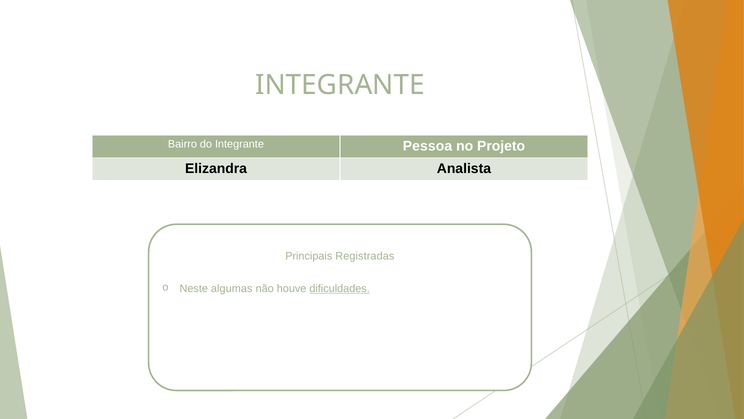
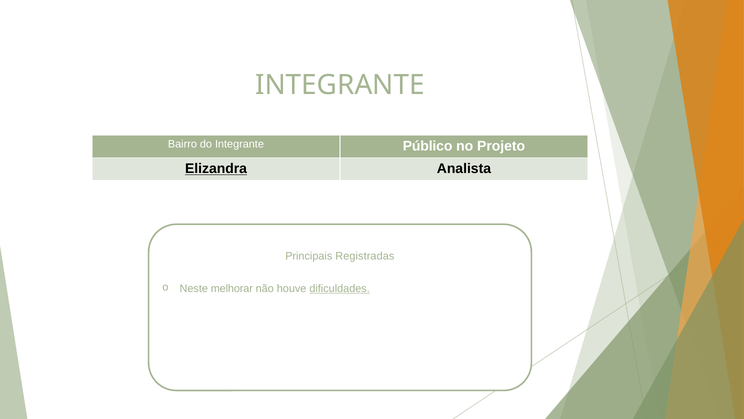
Pessoa: Pessoa -> Público (428, 146)
Elizandra underline: none -> present (216, 168)
algumas: algumas -> melhorar (232, 288)
